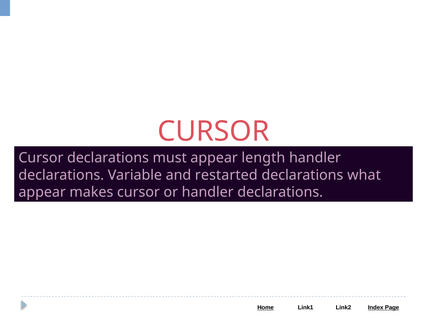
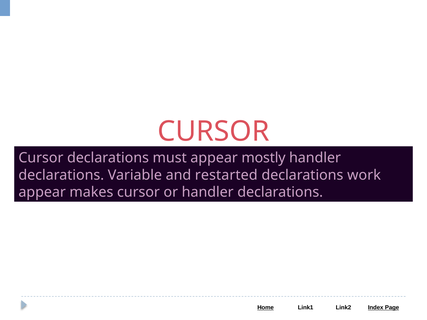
length: length -> mostly (263, 158)
what: what -> work (364, 175)
